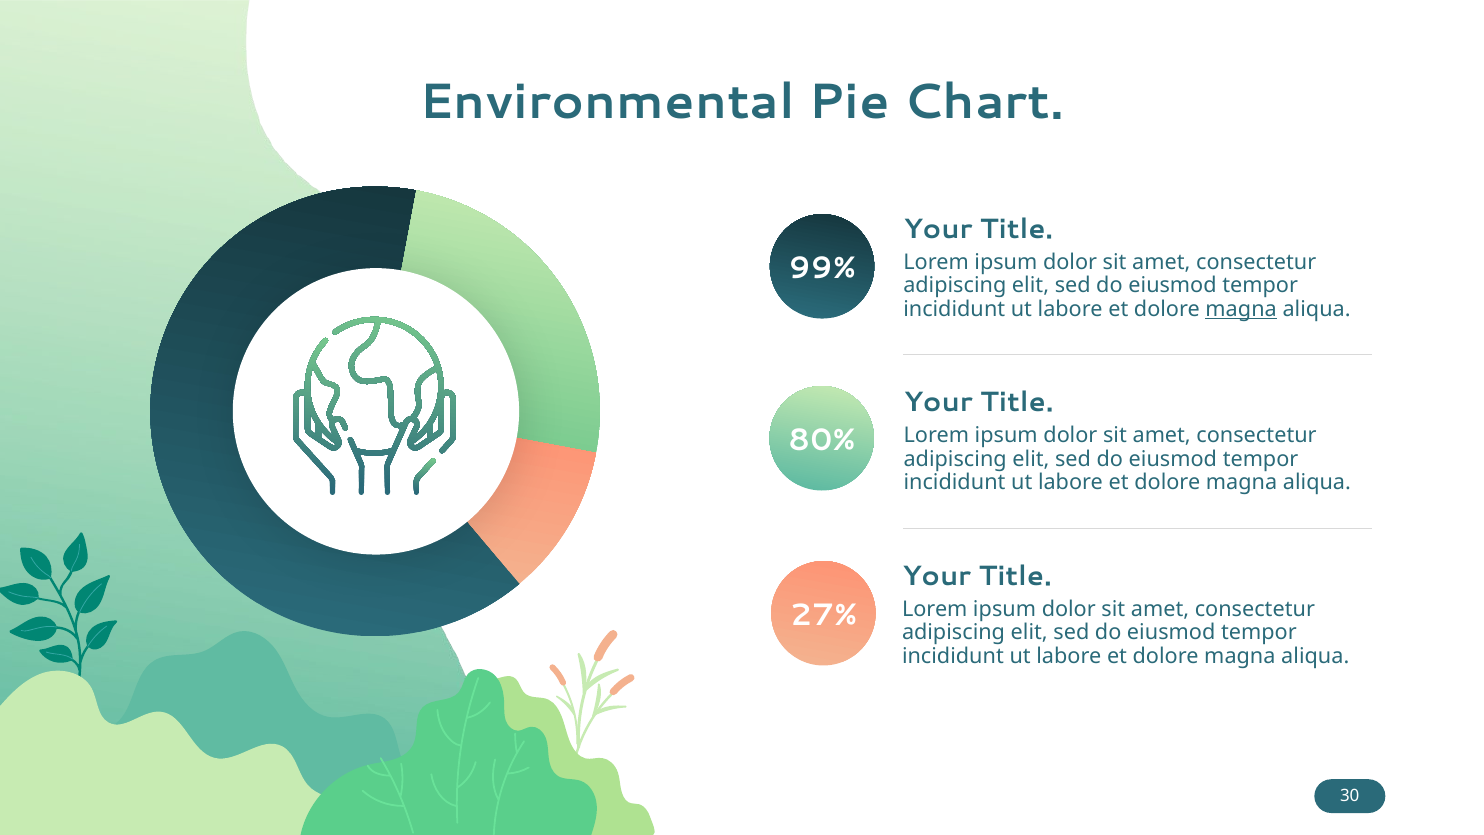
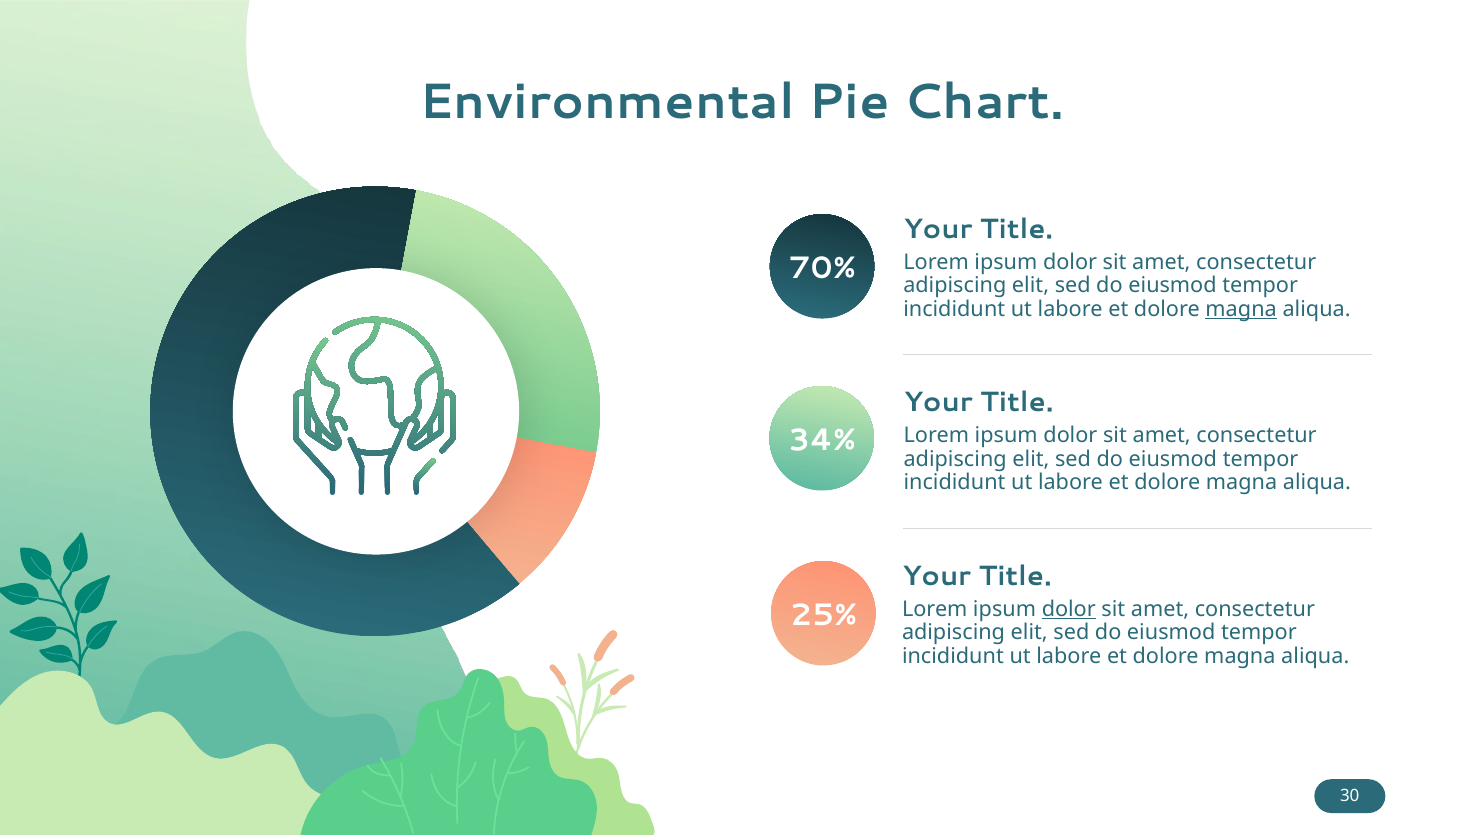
99%: 99% -> 70% (822, 268)
80%: 80% -> 34% (822, 440)
27%: 27% -> 25% (823, 615)
dolor underline: none -> present (1069, 609)
